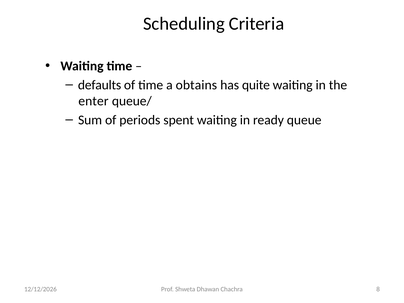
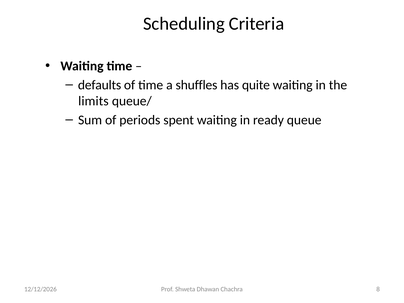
obtains: obtains -> shuffles (197, 85)
enter: enter -> limits (93, 101)
